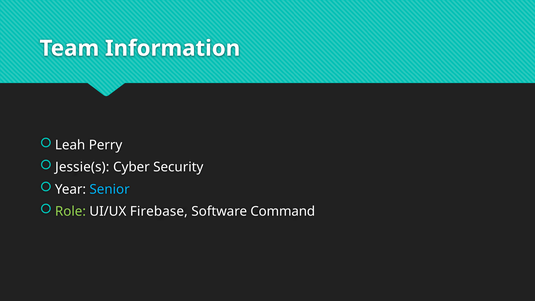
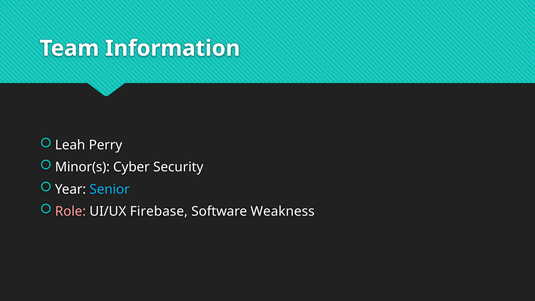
Jessie(s: Jessie(s -> Minor(s (82, 167)
Role colour: light green -> pink (70, 211)
Command: Command -> Weakness (283, 211)
